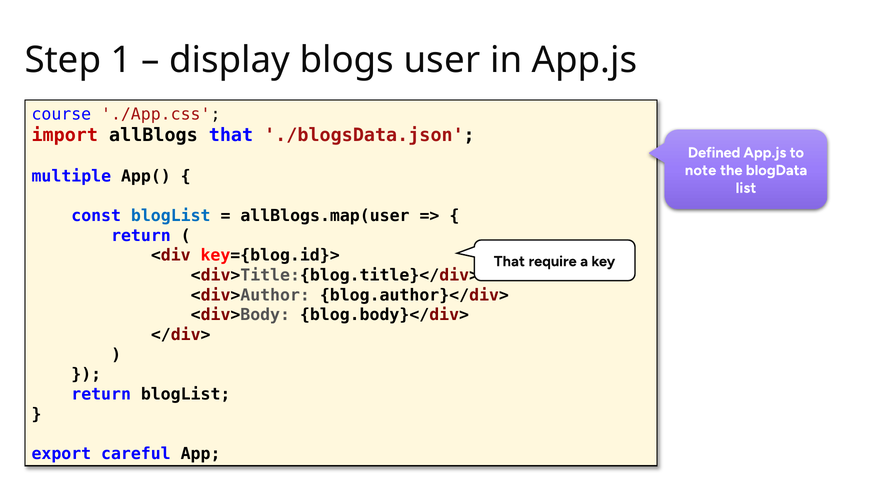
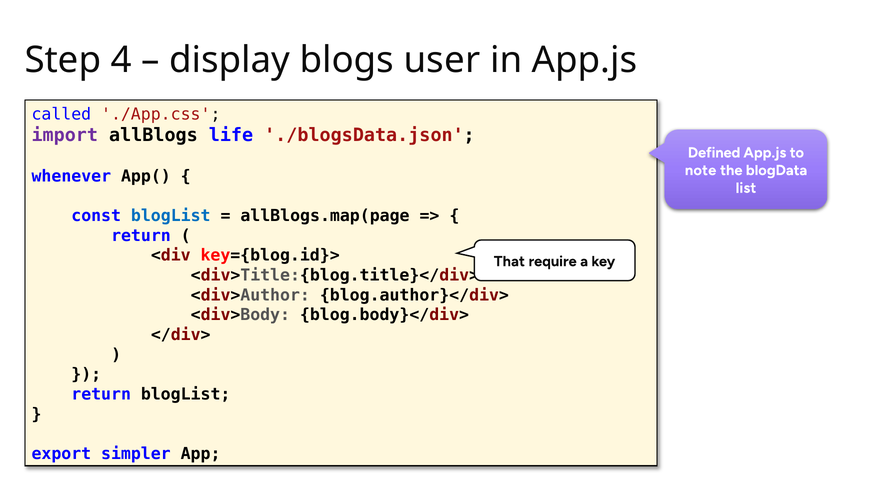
1: 1 -> 4 (121, 60)
course: course -> called (61, 114)
import colour: red -> purple (65, 135)
allBlogs that: that -> life (231, 135)
multiple: multiple -> whenever (71, 176)
allBlogs.map(user: allBlogs.map(user -> allBlogs.map(page (325, 216)
careful: careful -> simpler (136, 454)
